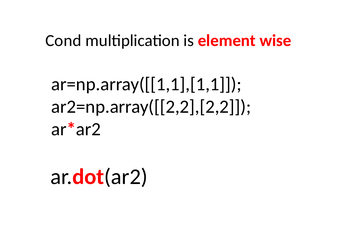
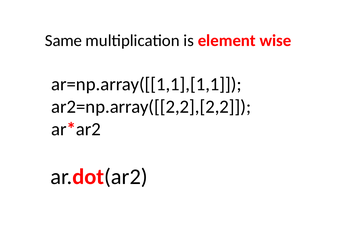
Cond: Cond -> Same (64, 41)
